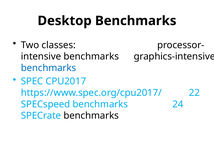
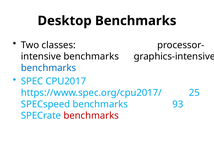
22: 22 -> 25 (194, 92)
24: 24 -> 93 (178, 104)
benchmarks colour: black -> red (91, 115)
